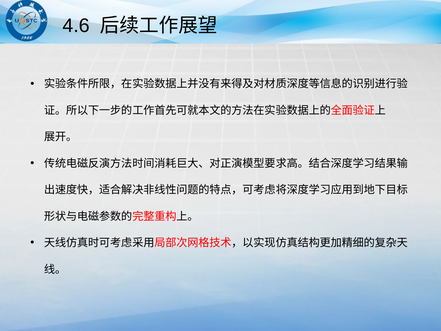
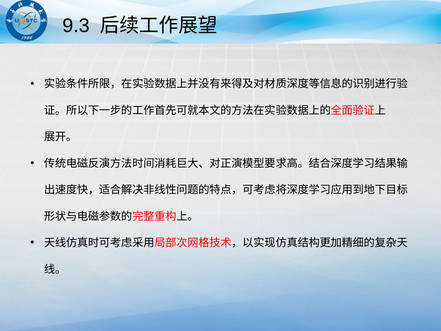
4.6: 4.6 -> 9.3 (76, 26)
